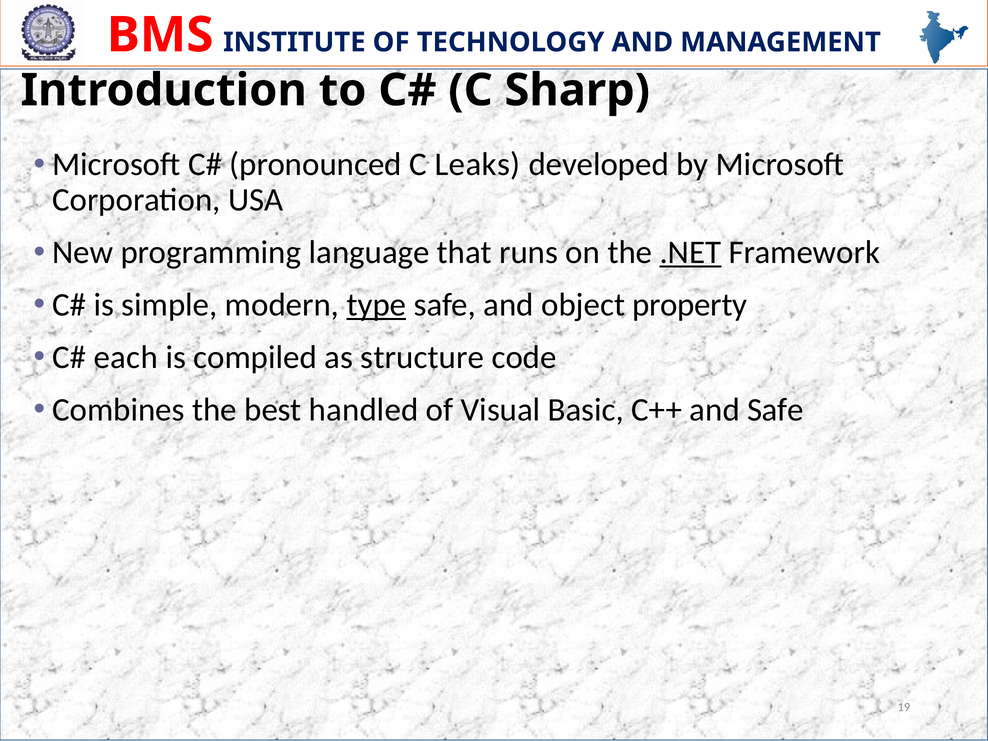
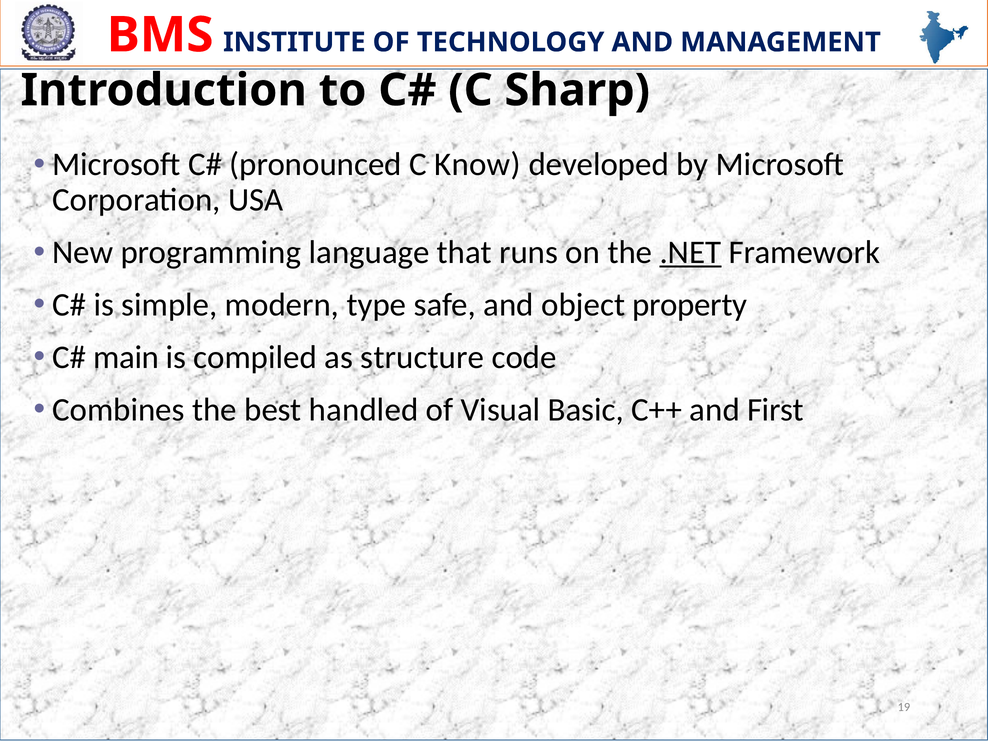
Leaks: Leaks -> Know (478, 164)
type underline: present -> none (376, 305)
each: each -> main (126, 357)
and Safe: Safe -> First (775, 410)
